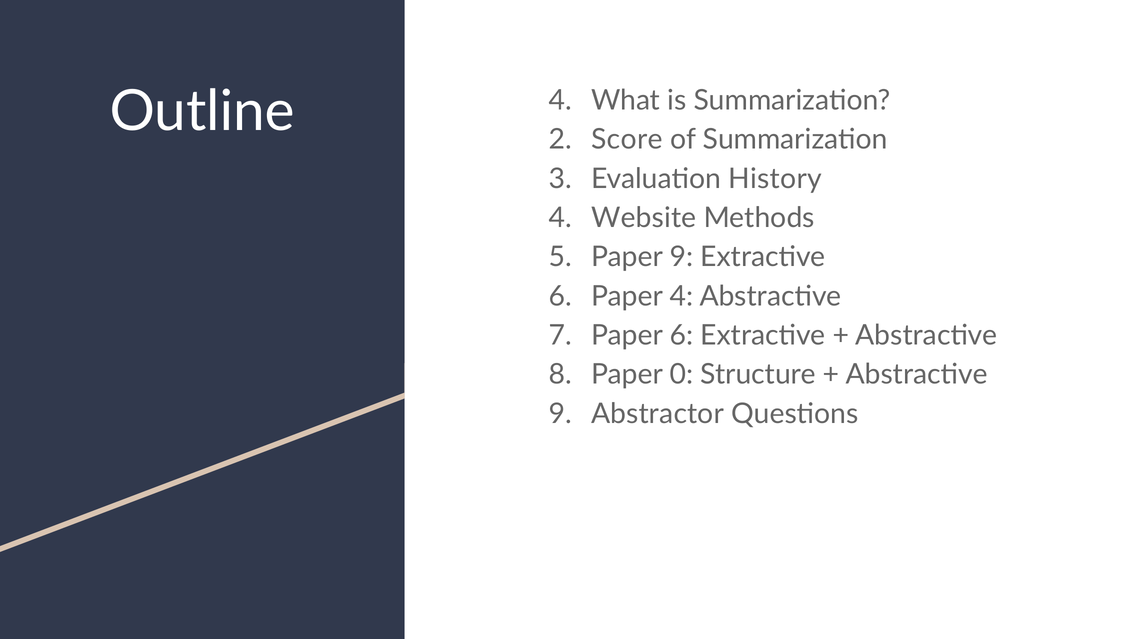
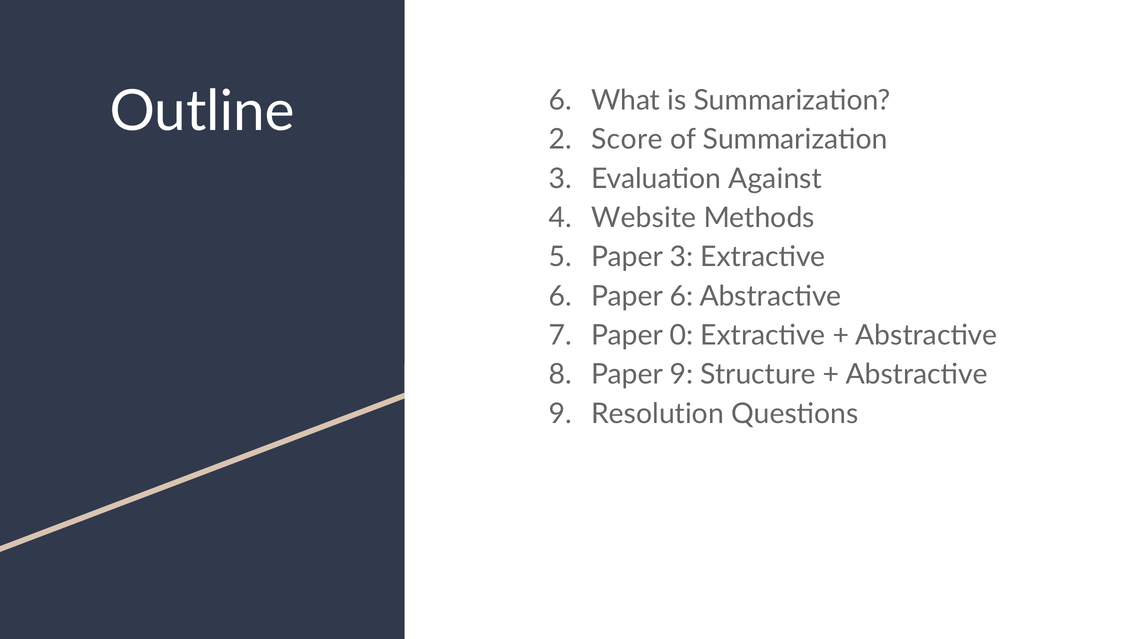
Outline 4: 4 -> 6 (560, 100)
History: History -> Against (775, 179)
Paper 9: 9 -> 3 (681, 257)
Paper 4: 4 -> 6 (681, 296)
Paper 6: 6 -> 0 (681, 335)
Paper 0: 0 -> 9 (681, 374)
Abstractor: Abstractor -> Resolution (658, 413)
